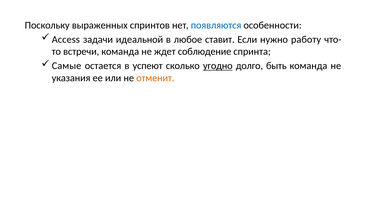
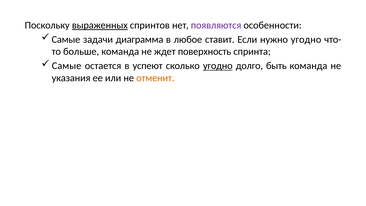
выраженных underline: none -> present (100, 25)
появляются colour: blue -> purple (216, 25)
Access: Access -> Самые (66, 39)
идеальной: идеальной -> диаграмма (140, 39)
нужно работу: работу -> угодно (306, 39)
встречи: встречи -> больше (81, 52)
соблюдение: соблюдение -> поверхность (205, 52)
